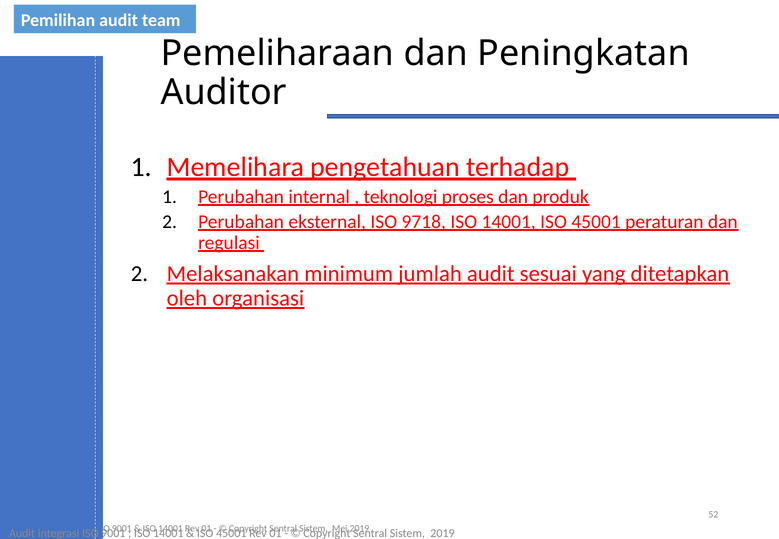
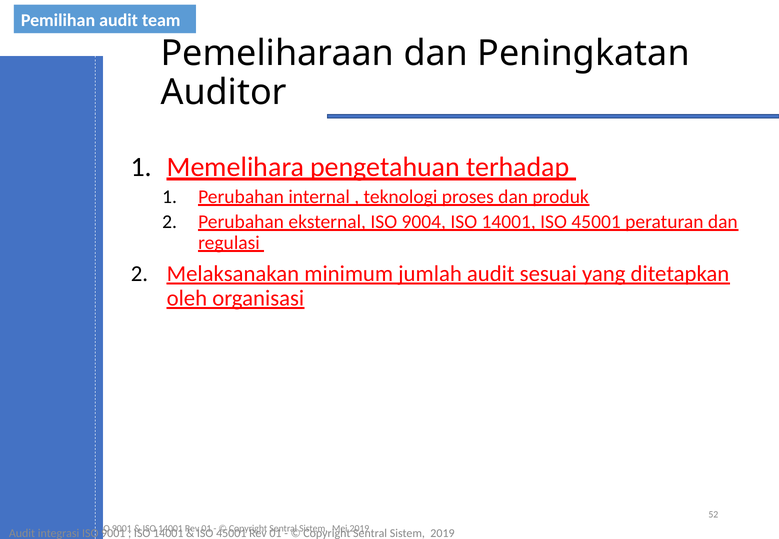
9718: 9718 -> 9004 (424, 222)
